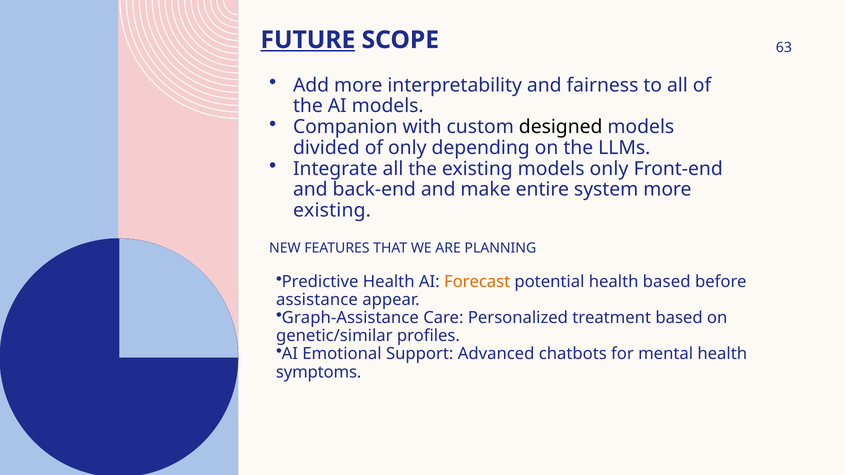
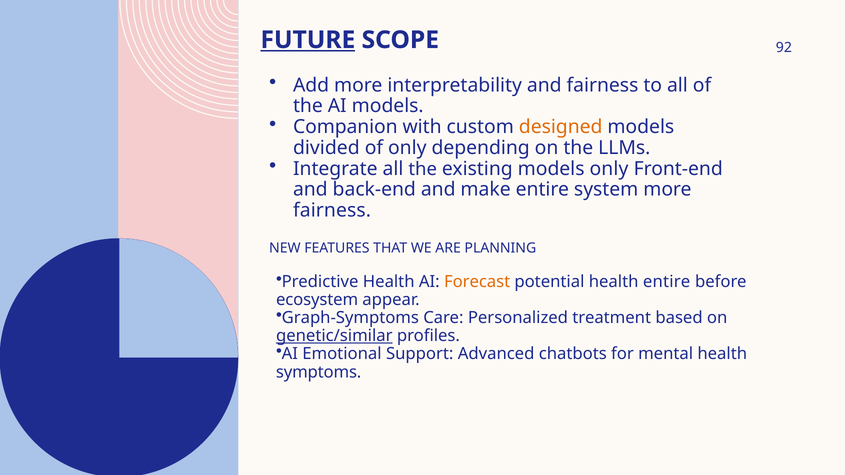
63: 63 -> 92 (784, 48)
designed colour: black -> orange (561, 127)
existing: existing -> fairness (332, 211)
health based: based -> entire (667, 282)
assistance: assistance -> ecosystem (317, 300)
Graph-Assistance: Graph-Assistance -> Graph-Symptoms (350, 318)
genetic/similar underline: none -> present (334, 336)
